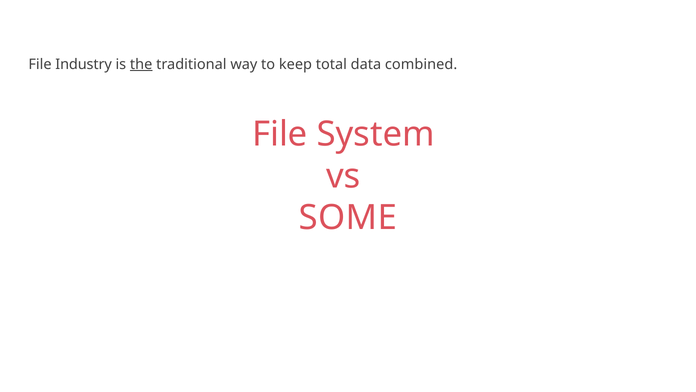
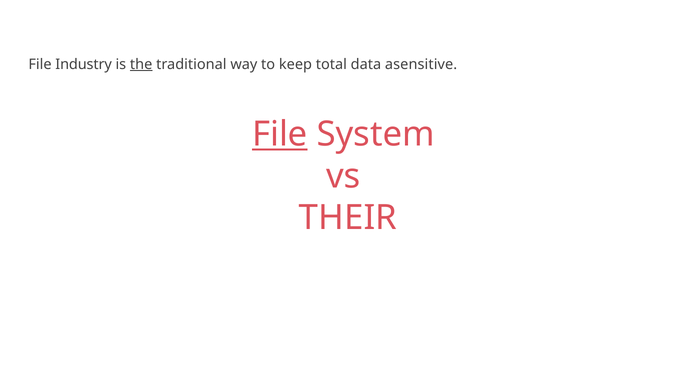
combined: combined -> asensitive (421, 64)
File underline: none -> present (280, 134)
SOME: SOME -> THEIR (348, 218)
